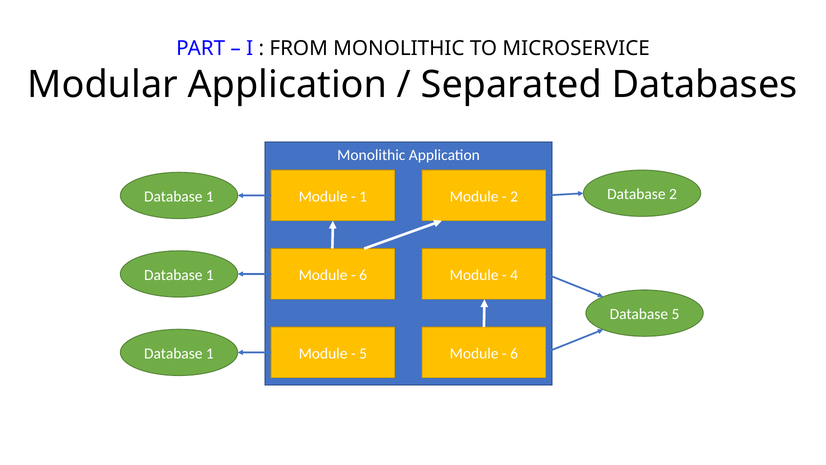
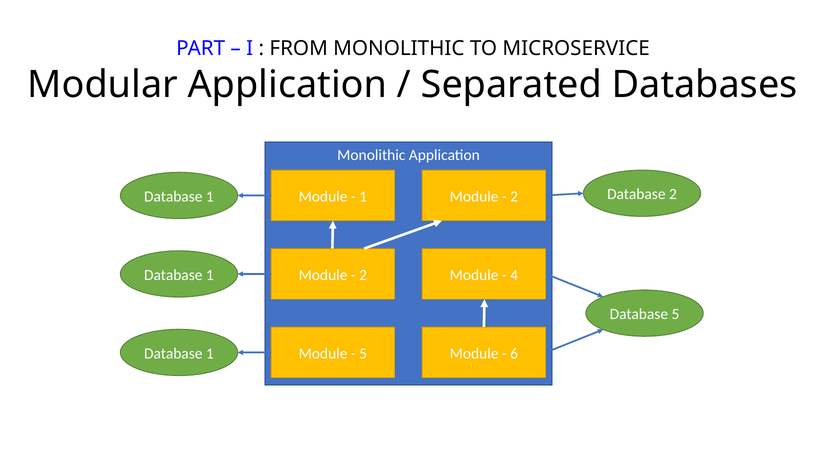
6: 6 -> 2 (363, 275)
